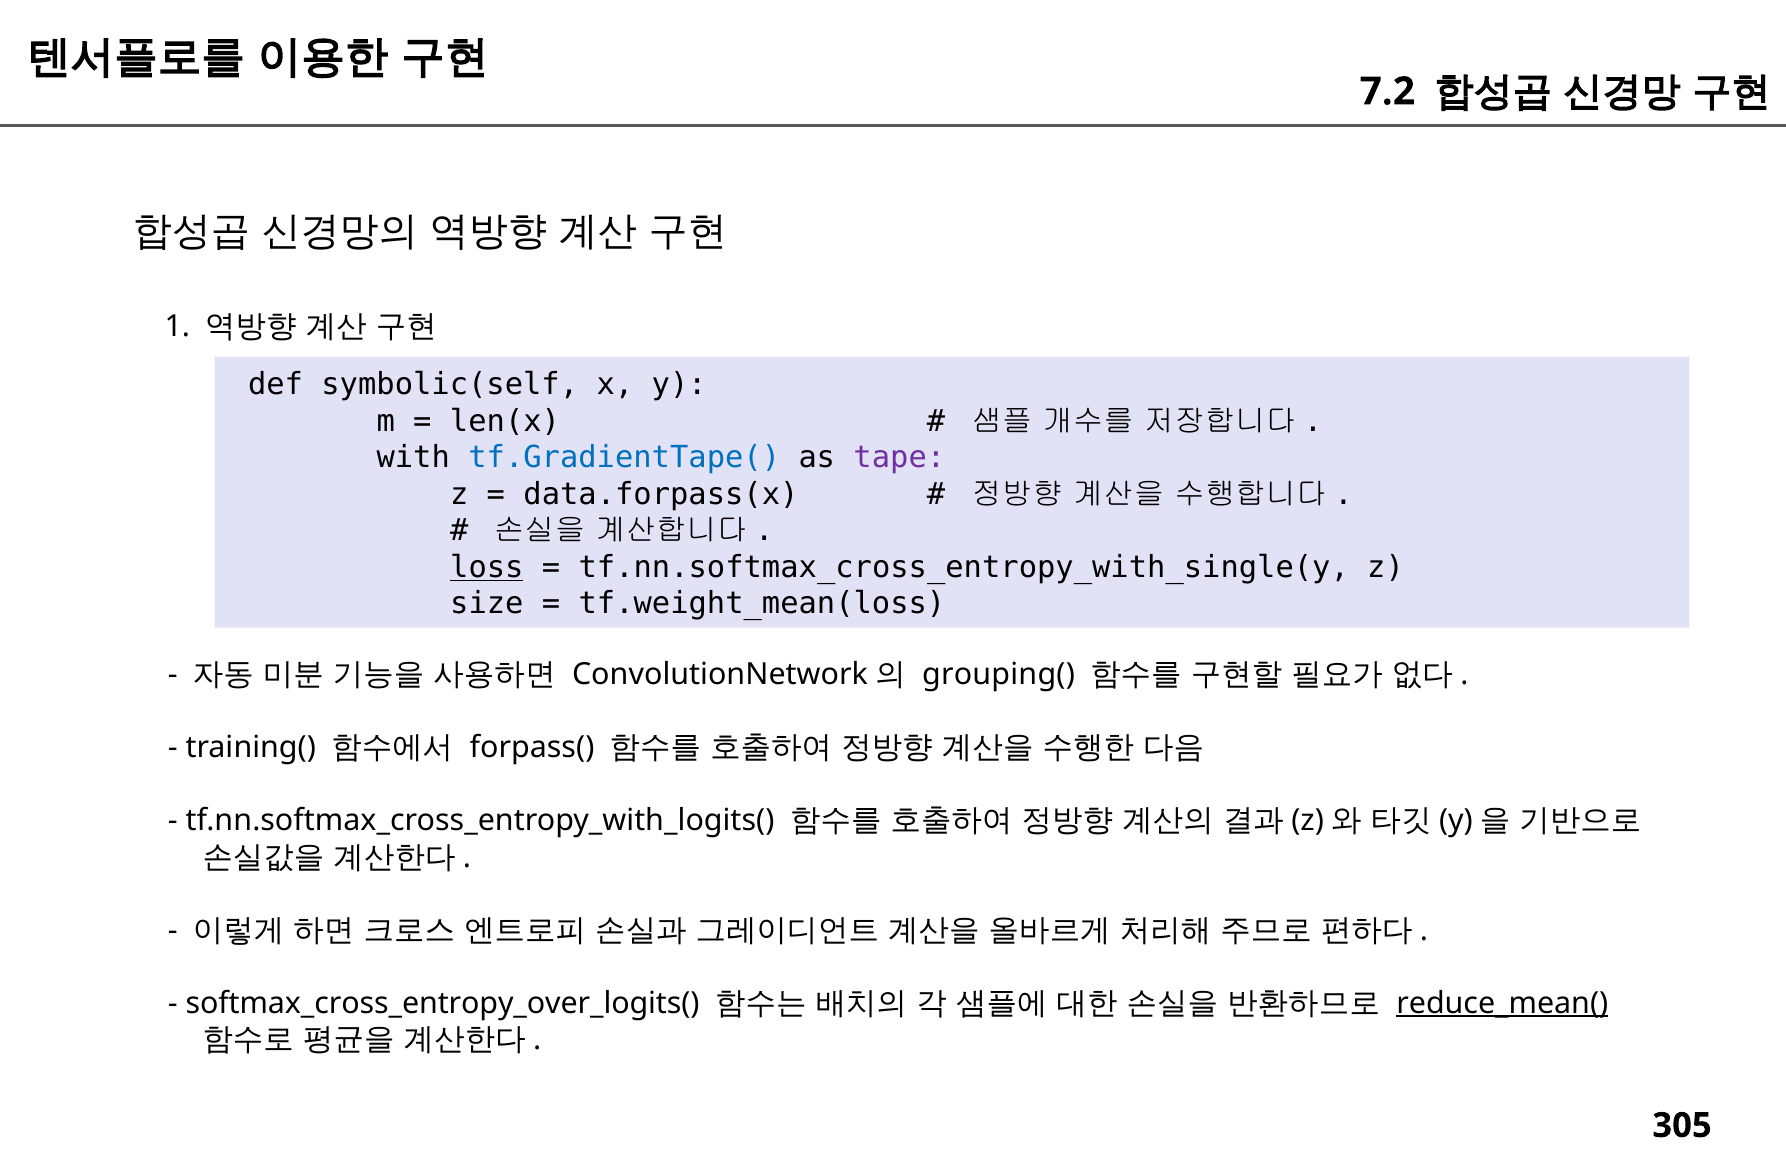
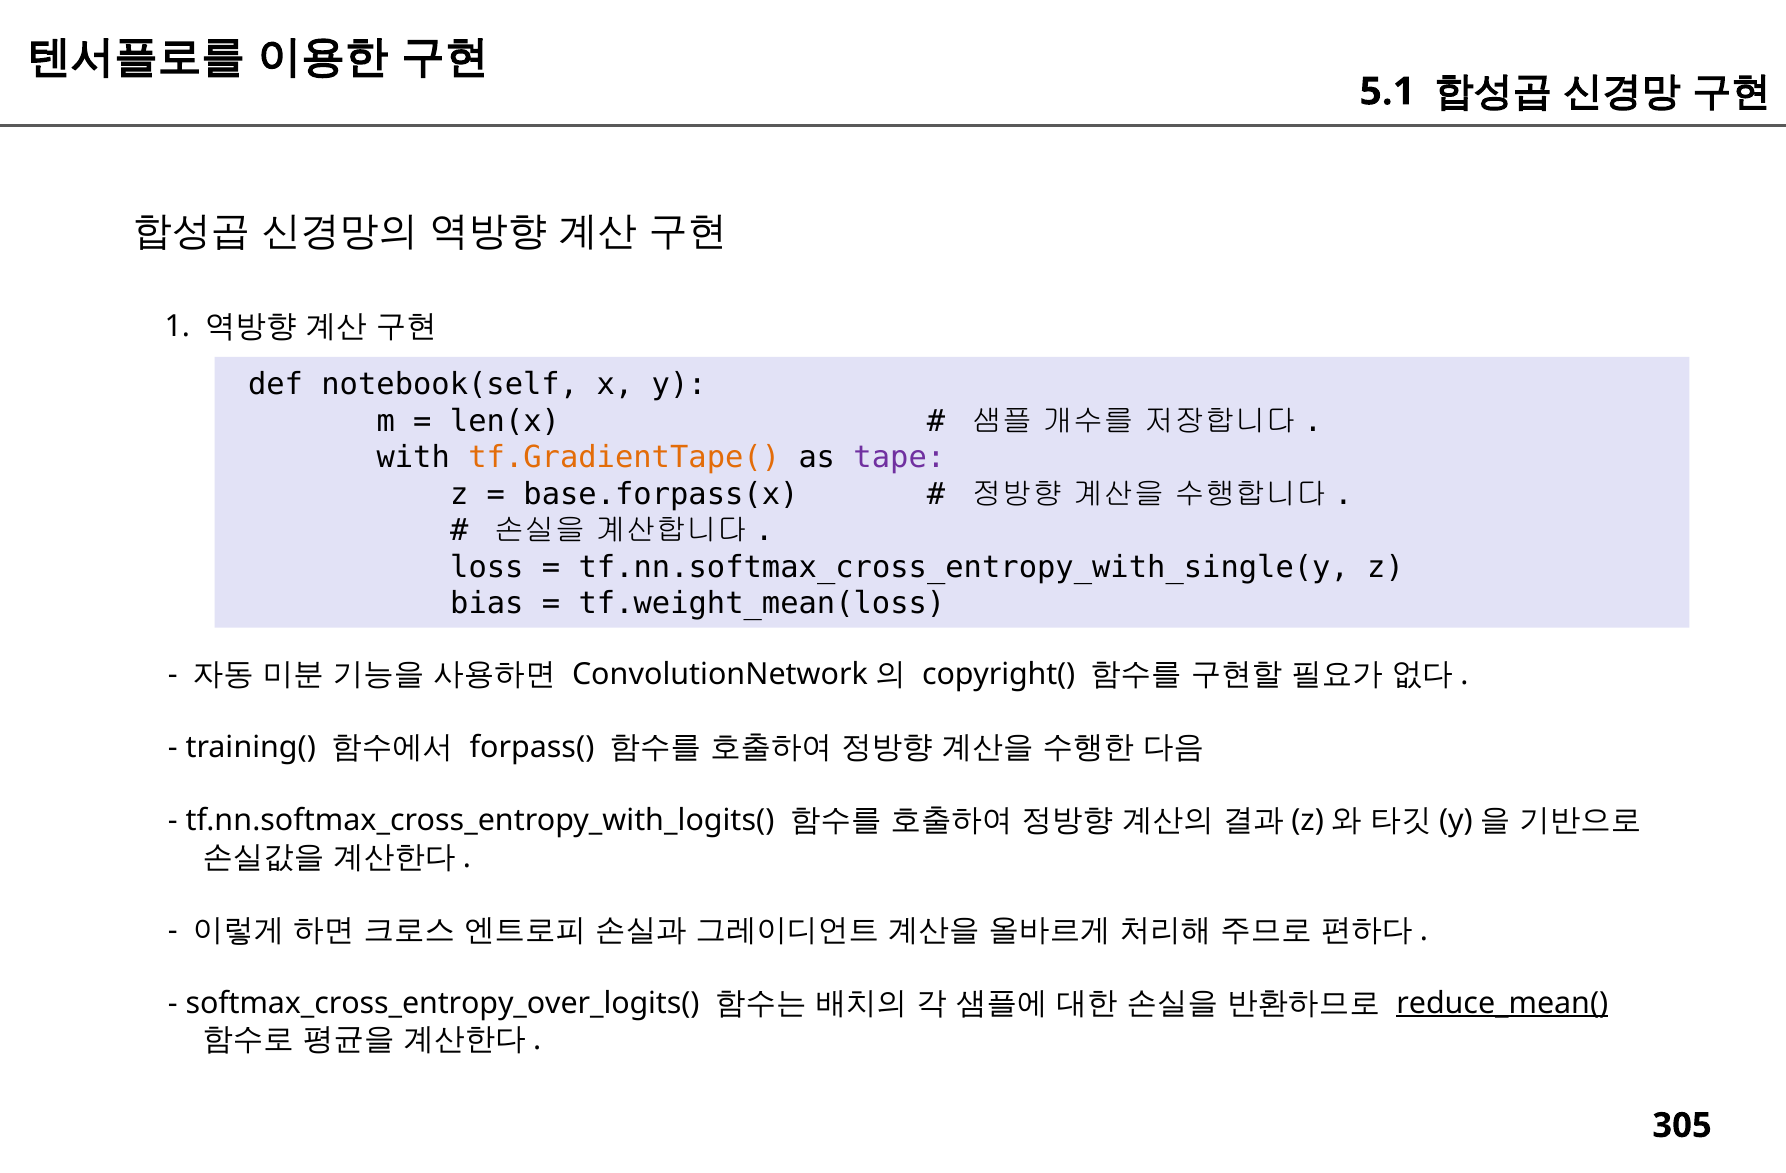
7.2: 7.2 -> 5.1 (1387, 92)
symbolic(self: symbolic(self -> notebook(self (450, 385)
tf.GradientTape( colour: blue -> orange (624, 458)
data.forpass(x: data.forpass(x -> base.forpass(x (661, 494)
loss underline: present -> none (487, 567)
size: size -> bias (487, 604)
grouping(: grouping( -> copyright( (999, 675)
